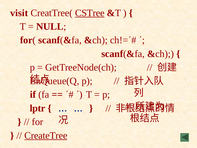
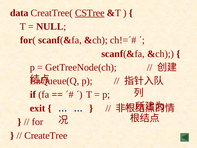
visit: visit -> data (19, 13)
lptr: lptr -> exit (38, 108)
CreateTree underline: present -> none (46, 135)
